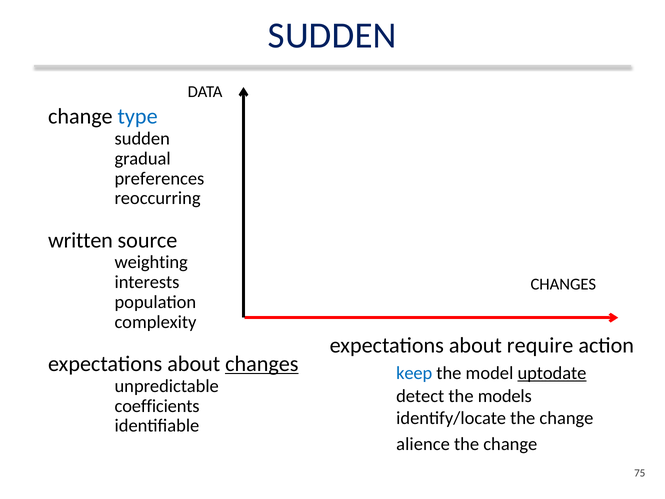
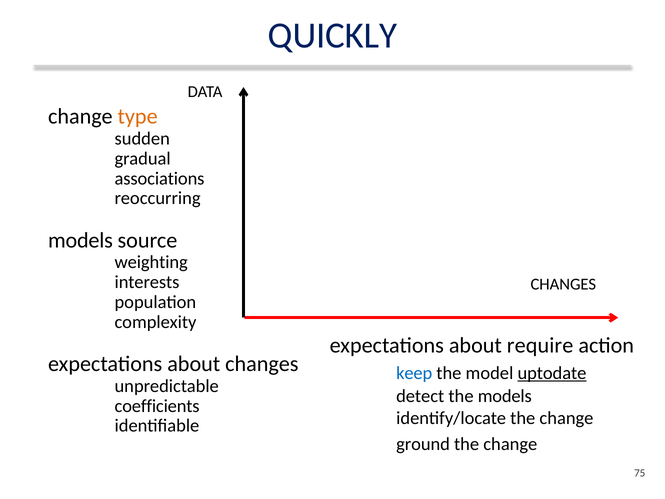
SUDDEN: SUDDEN -> QUICKLY (333, 35)
type colour: blue -> orange (138, 116)
preferences: preferences -> associations (160, 178)
written: written -> models (80, 240)
changes underline: present -> none (262, 364)
alience: alience -> ground (423, 444)
